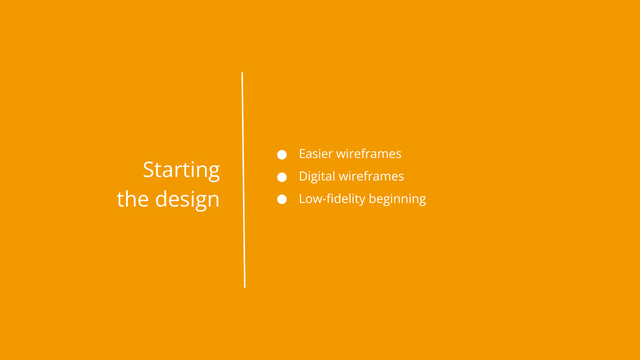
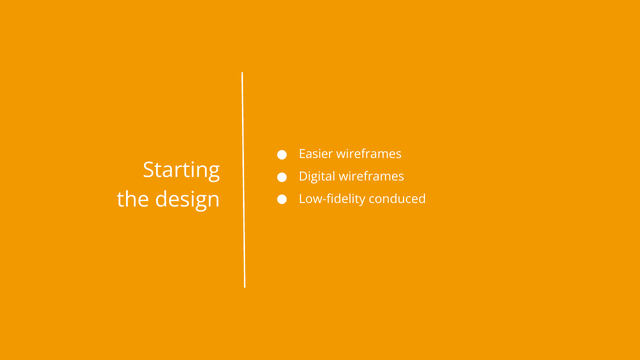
beginning: beginning -> conduced (397, 199)
